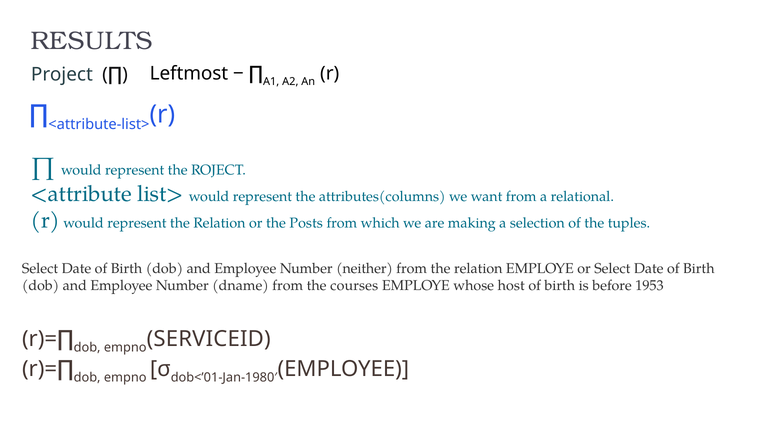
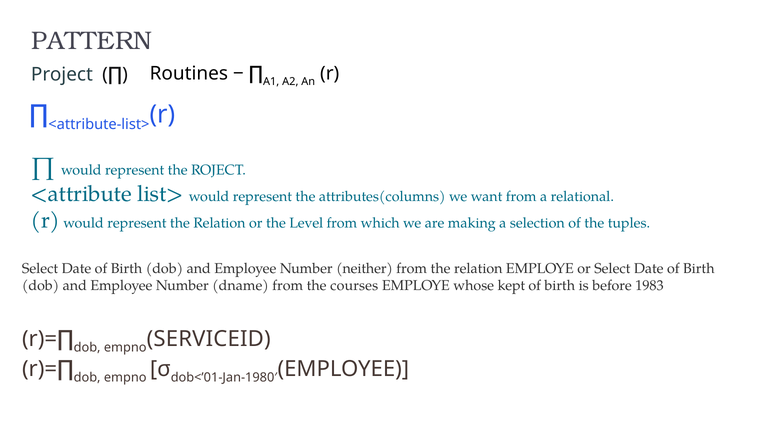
RESULTS: RESULTS -> PATTERN (92, 41)
Leftmost: Leftmost -> Routines (189, 73)
Posts: Posts -> Level (306, 223)
host: host -> kept (511, 286)
1953: 1953 -> 1983 (649, 286)
